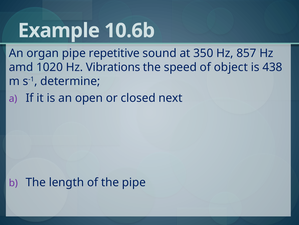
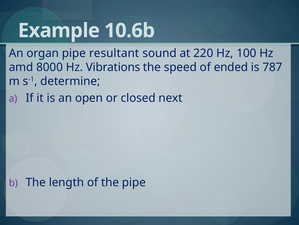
repetitive: repetitive -> resultant (114, 53)
350: 350 -> 220 (203, 53)
857: 857 -> 100 (246, 53)
1020: 1020 -> 8000 (50, 67)
object: object -> ended (231, 67)
438: 438 -> 787 (272, 67)
